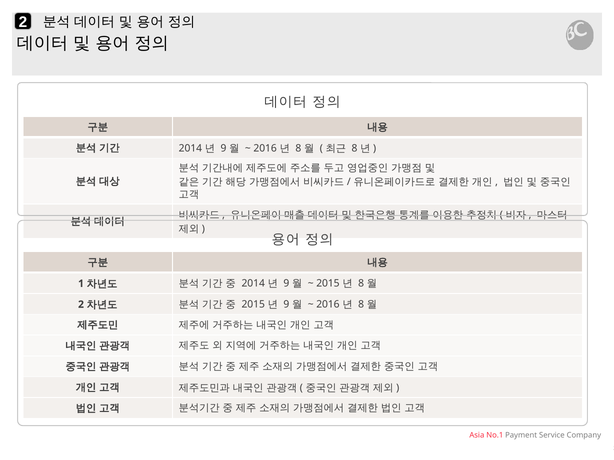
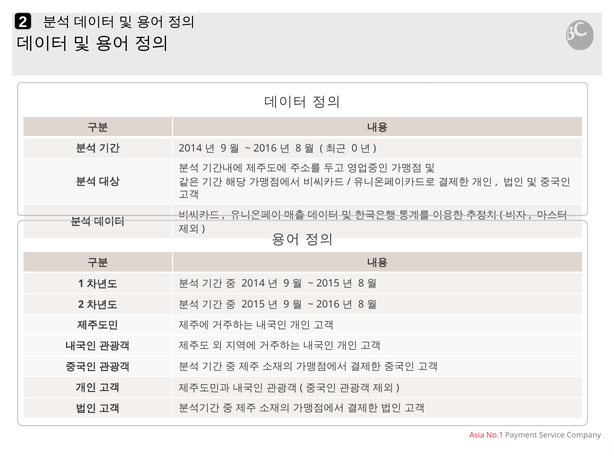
8: 8 -> 0 (355, 148)
